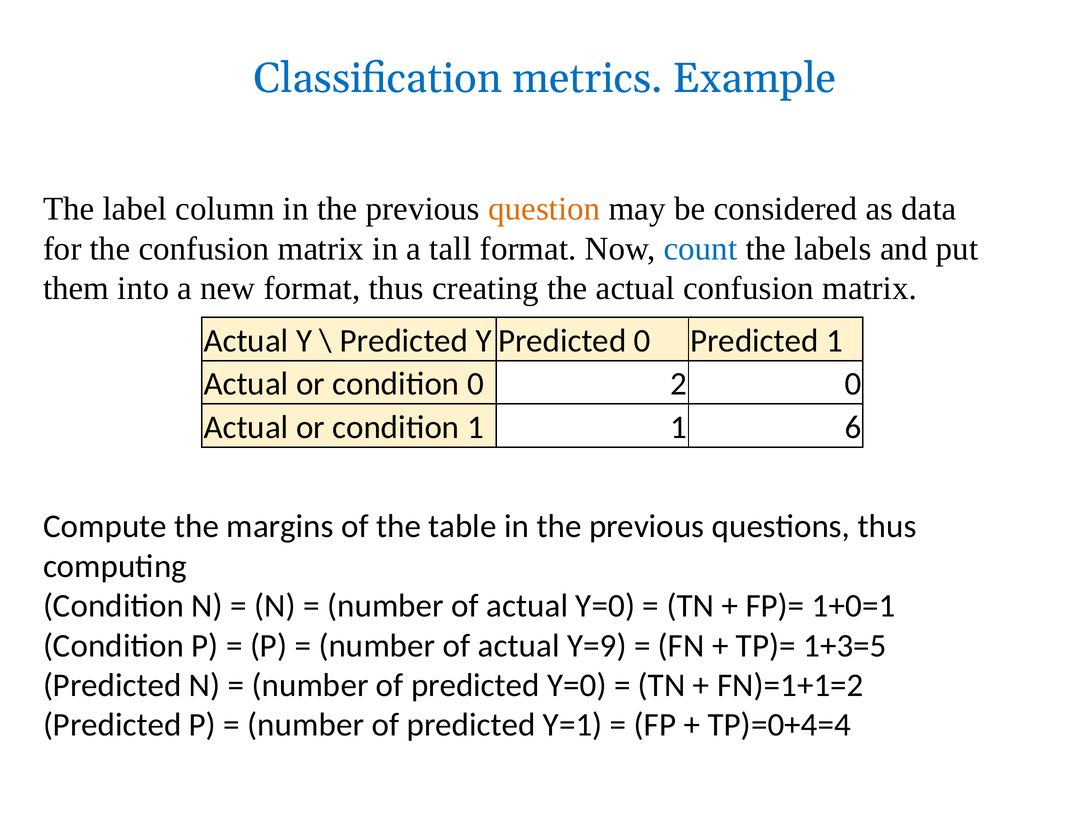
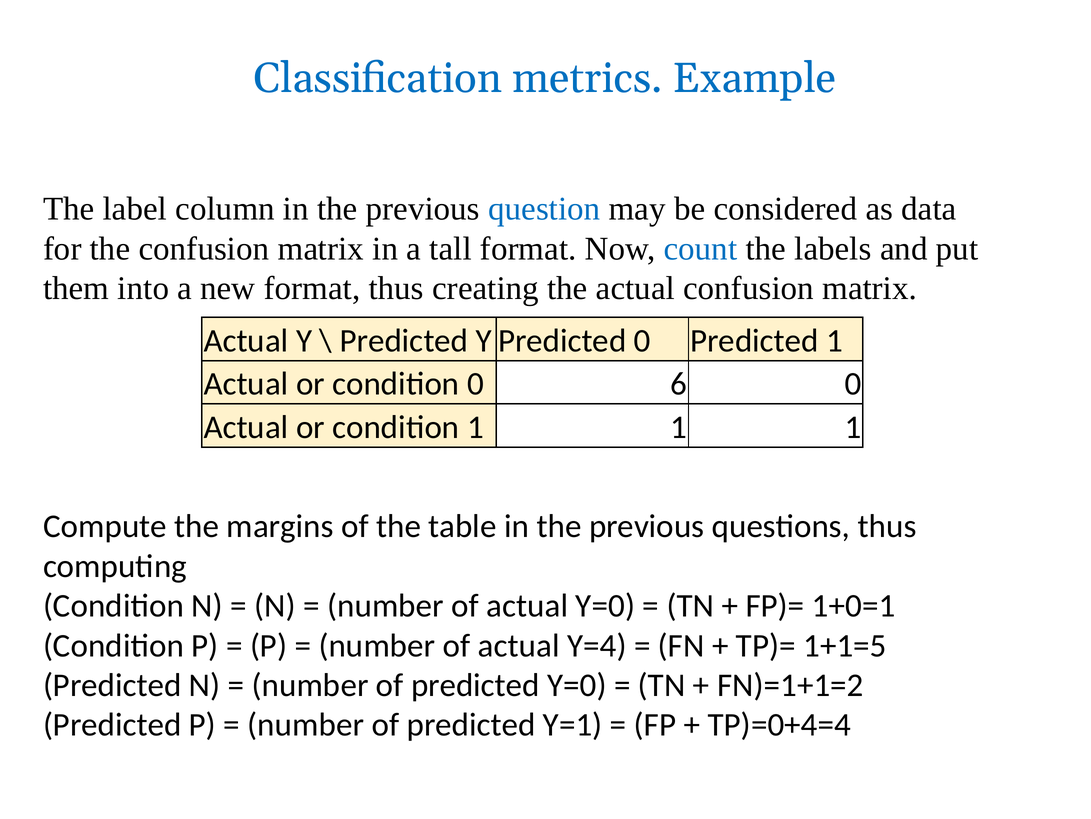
question colour: orange -> blue (544, 209)
2: 2 -> 6 (679, 384)
1 1 6: 6 -> 1 (853, 427)
Y=9: Y=9 -> Y=4 (597, 646)
1+3=5: 1+3=5 -> 1+1=5 (845, 646)
